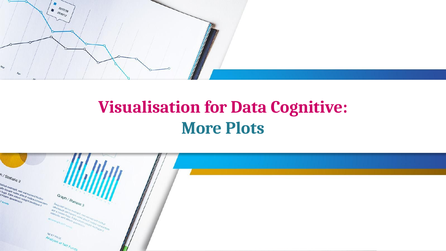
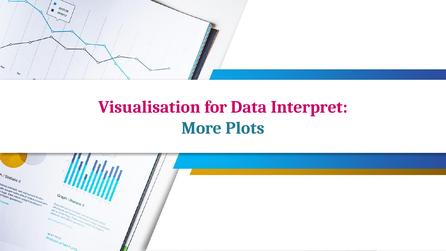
Cognitive: Cognitive -> Interpret (309, 107)
